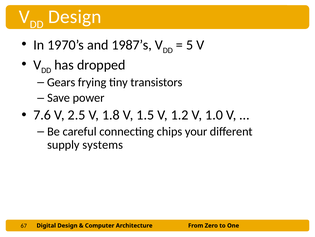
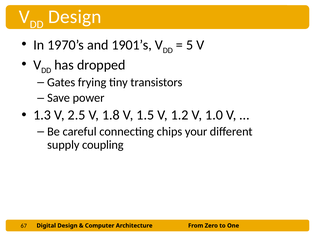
1987’s: 1987’s -> 1901’s (132, 45)
Gears: Gears -> Gates (61, 82)
7.6: 7.6 -> 1.3 (42, 115)
systems: systems -> coupling (103, 144)
